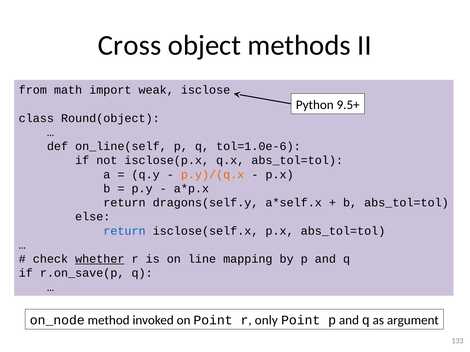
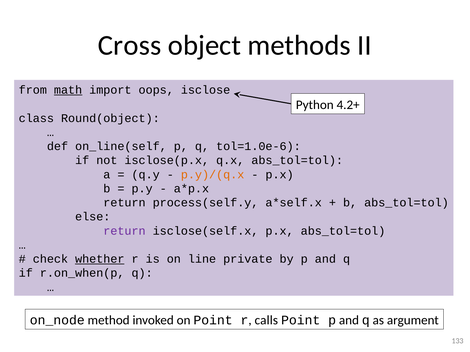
math underline: none -> present (68, 90)
weak: weak -> oops (156, 90)
9.5+: 9.5+ -> 4.2+ (348, 105)
dragons(self.y: dragons(self.y -> process(self.y (206, 203)
return colour: blue -> purple (124, 231)
mapping: mapping -> private (248, 259)
r.on_save(p: r.on_save(p -> r.on_when(p (82, 273)
only: only -> calls (266, 321)
